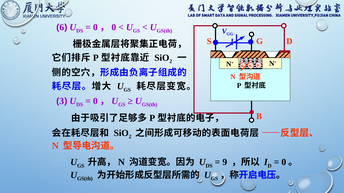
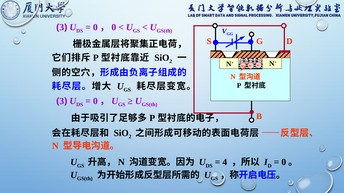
6: 6 -> 3 (62, 27)
9: 9 -> 4 (225, 163)
